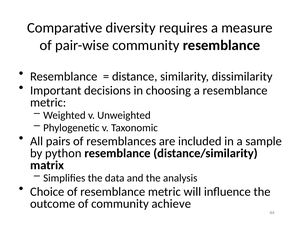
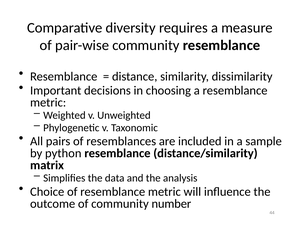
achieve: achieve -> number (171, 204)
